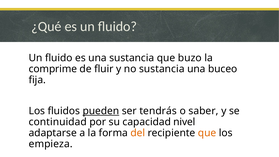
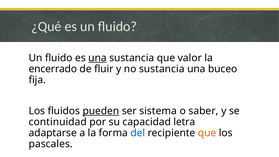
una underline: none -> present (98, 58)
buzo: buzo -> valor (190, 58)
comprime: comprime -> encerrado (53, 69)
tendrás: tendrás -> sistema (158, 111)
nivel: nivel -> letra (184, 122)
del colour: orange -> blue (138, 133)
empieza: empieza -> pascales (51, 144)
